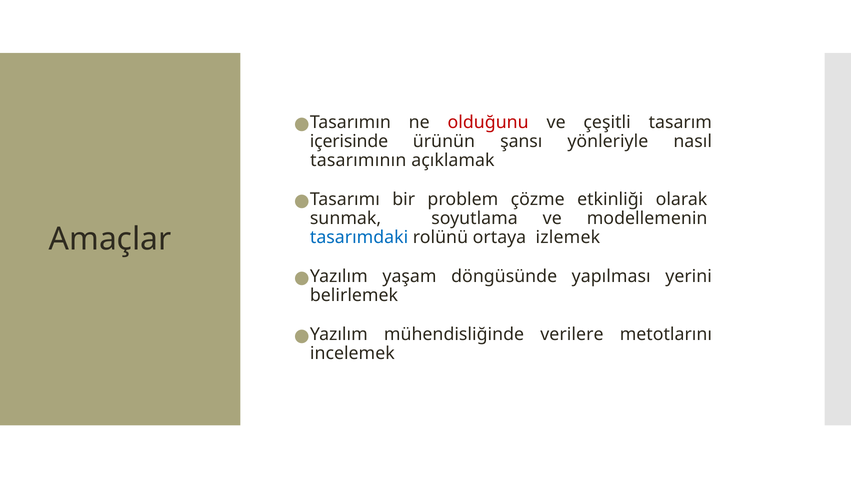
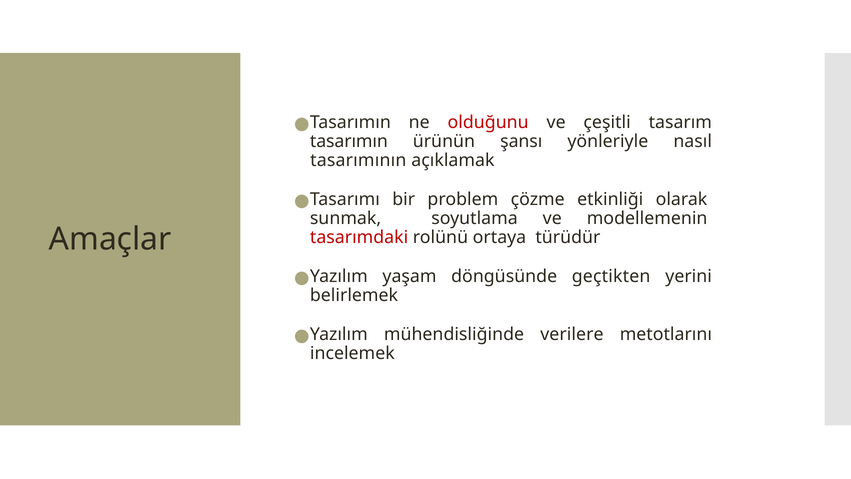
içerisinde: içerisinde -> tasarımın (349, 141)
tasarımdaki colour: blue -> red (359, 237)
izlemek: izlemek -> türüdür (568, 237)
yapılması: yapılması -> geçtikten (611, 276)
